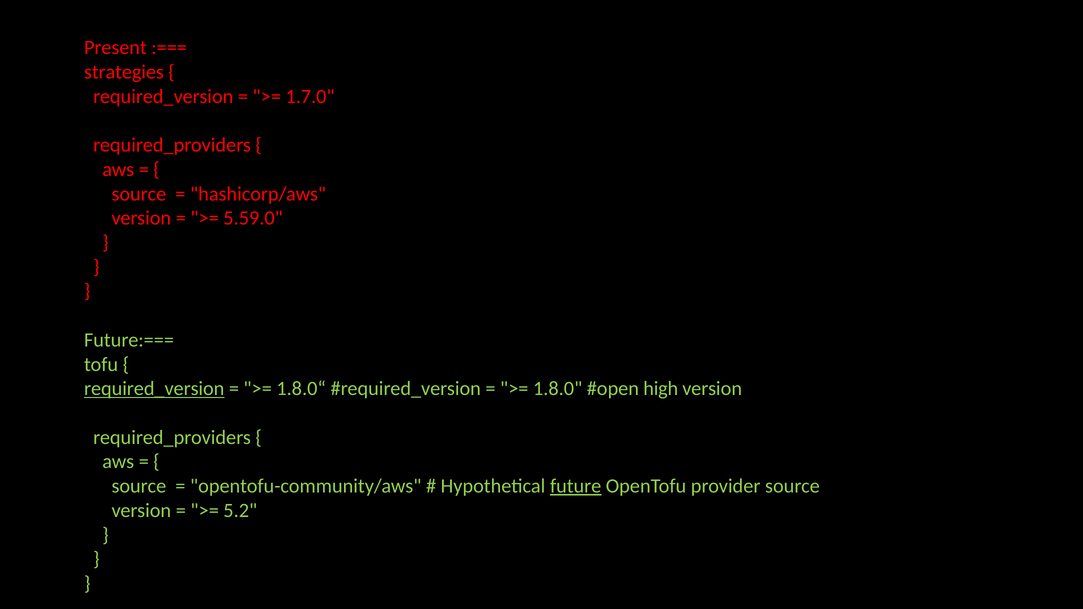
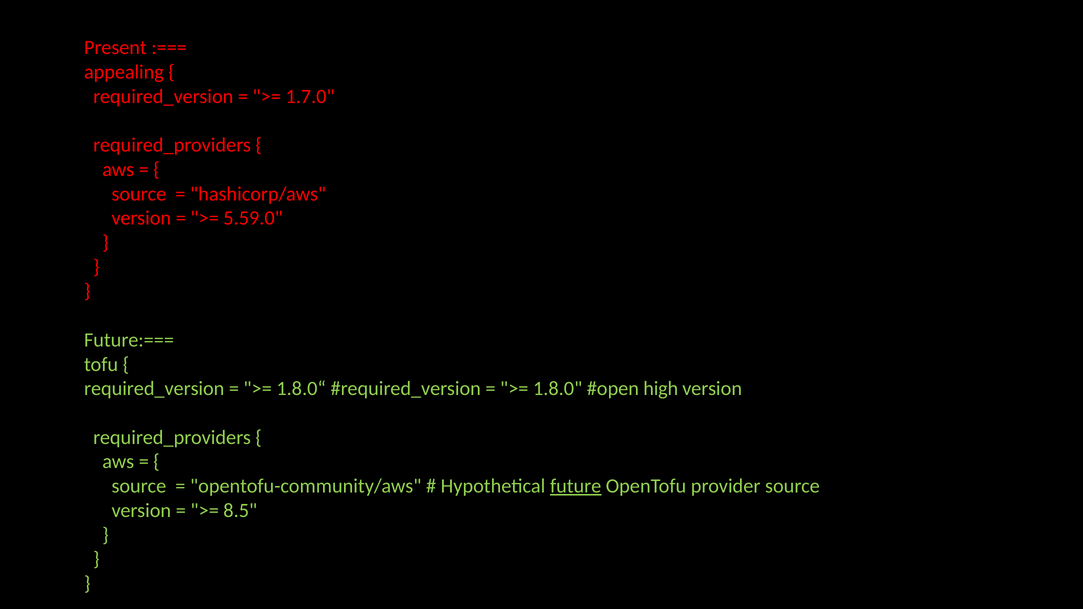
strategies: strategies -> appealing (124, 72)
required_version underline: present -> none (154, 389)
5.2: 5.2 -> 8.5 (240, 511)
